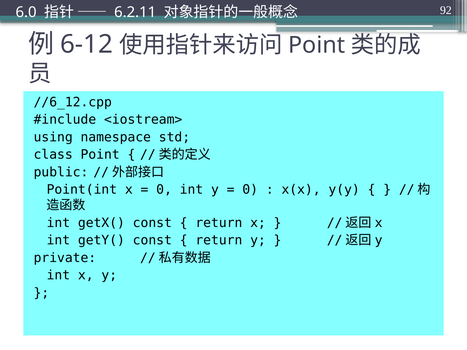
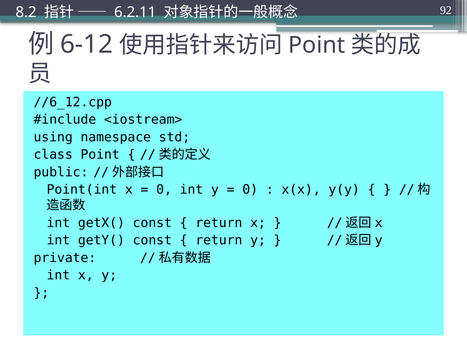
6.0: 6.0 -> 8.2 (26, 12)
